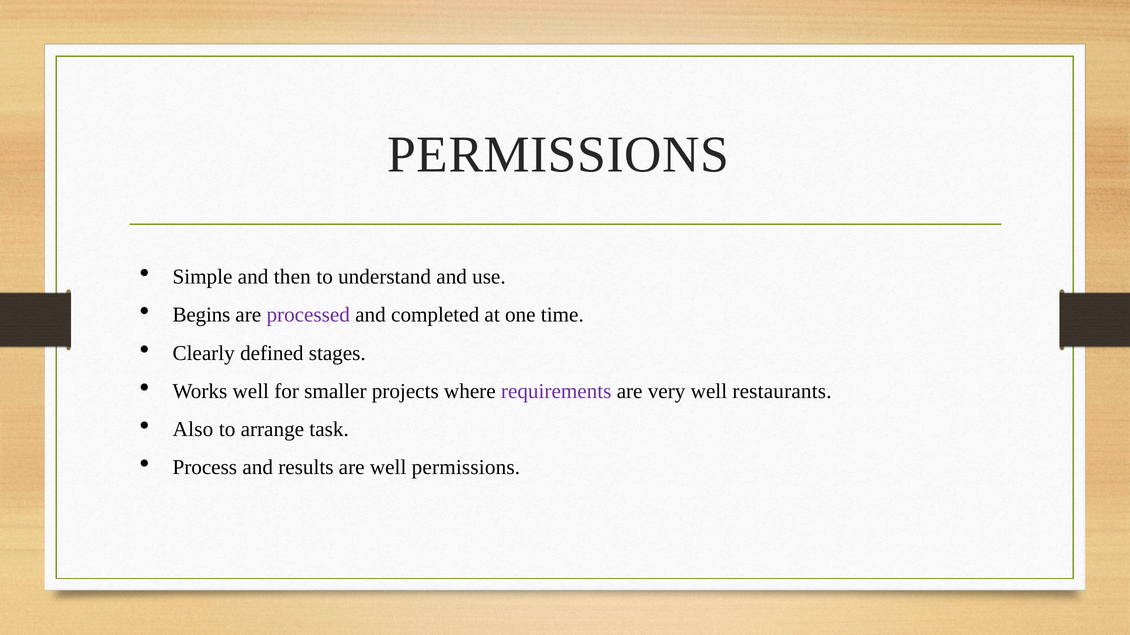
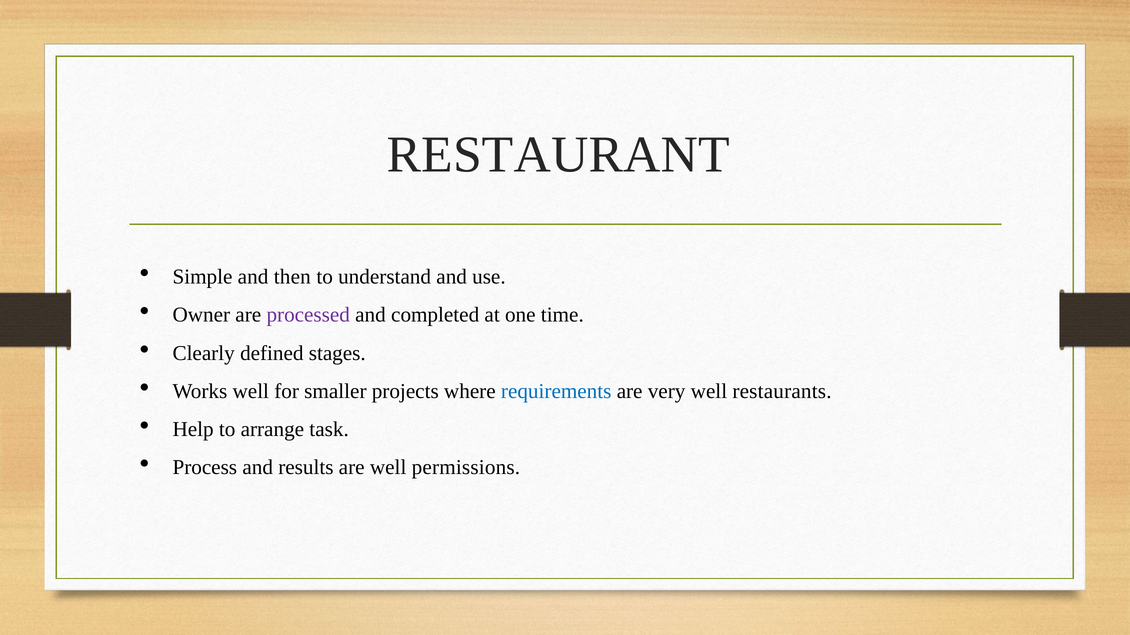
PERMISSIONS: PERMISSIONS -> RESTAURANT (558, 155)
Begins: Begins -> Owner (201, 315)
requirements colour: purple -> blue (556, 391)
Also: Also -> Help (193, 430)
